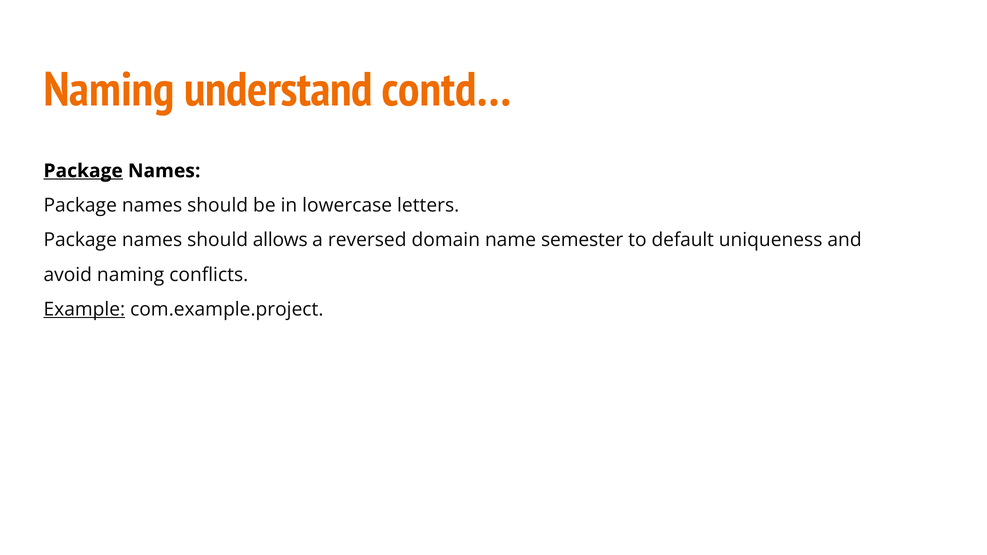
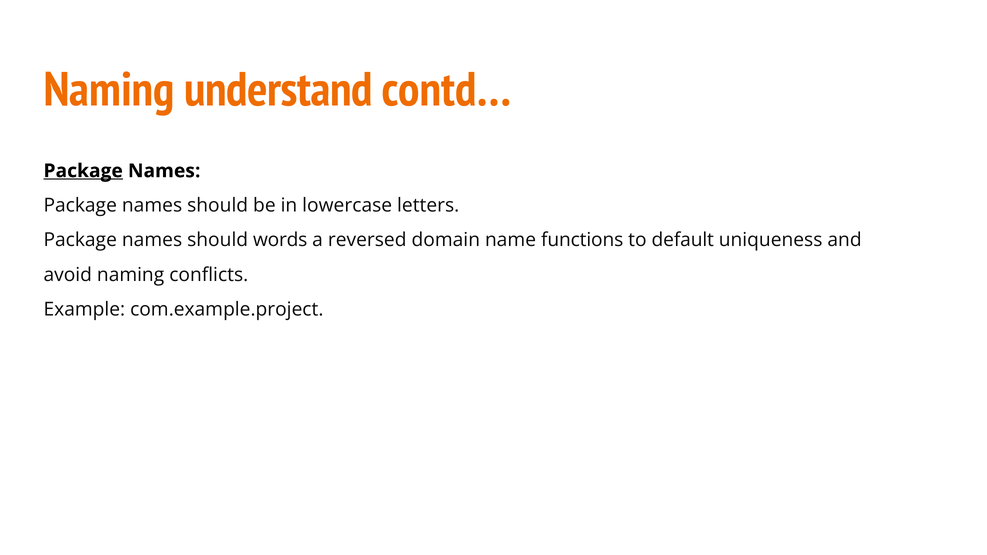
allows: allows -> words (280, 240)
semester: semester -> functions (582, 240)
Example underline: present -> none (84, 309)
